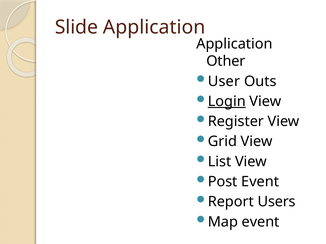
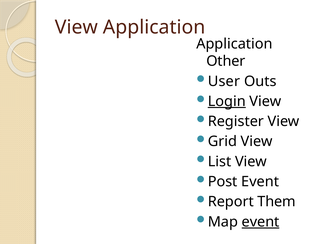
Slide: Slide -> View (76, 27)
Users: Users -> Them (277, 202)
event underline: none -> present (261, 222)
